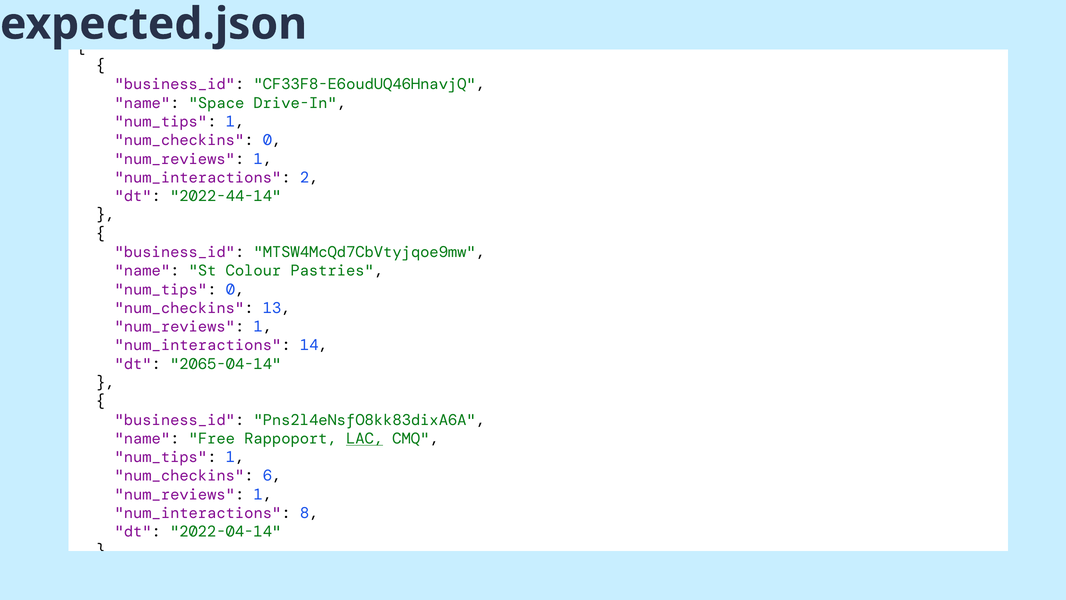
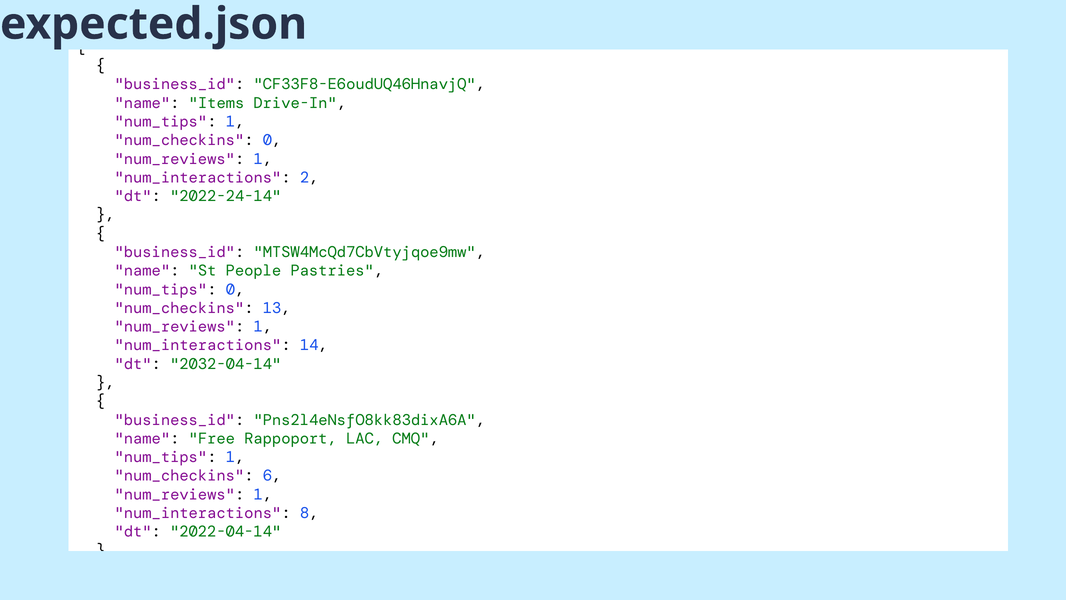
Space: Space -> Items (217, 103)
2022-44-14: 2022-44-14 -> 2022-24-14 (226, 196)
Colour: Colour -> People (253, 271)
2065-04-14: 2065-04-14 -> 2032-04-14 (226, 364)
LAC underline: present -> none (365, 438)
